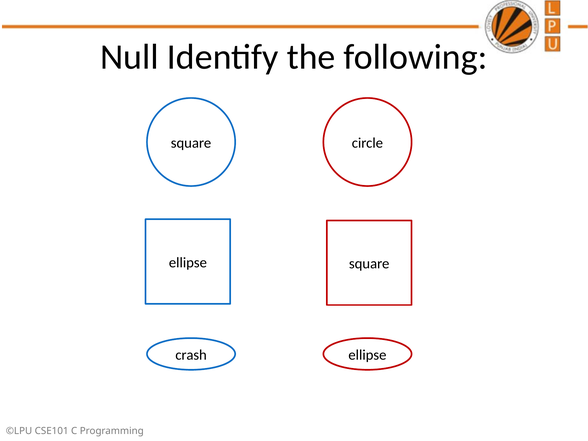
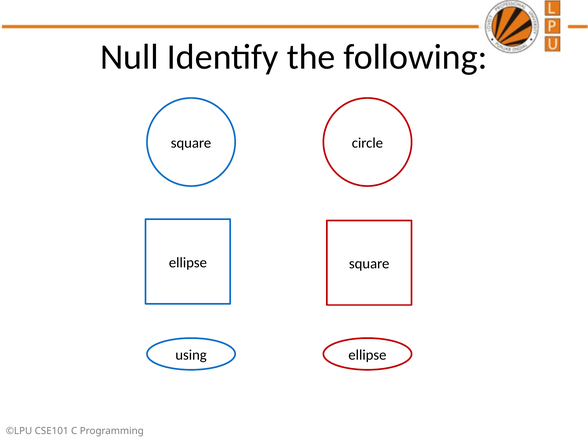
crash: crash -> using (191, 355)
